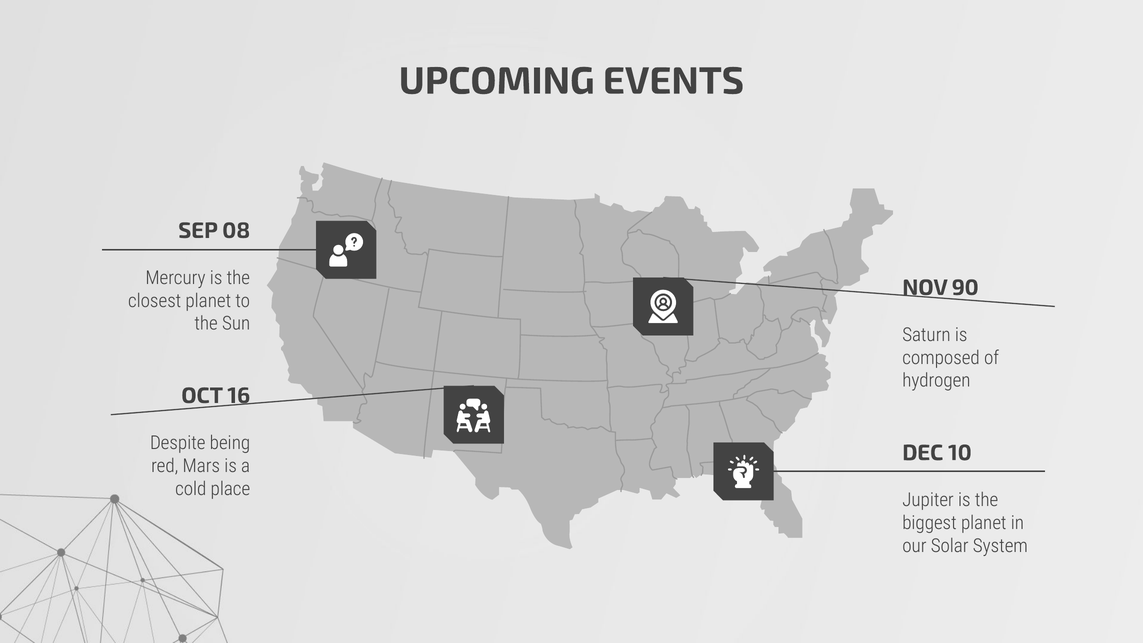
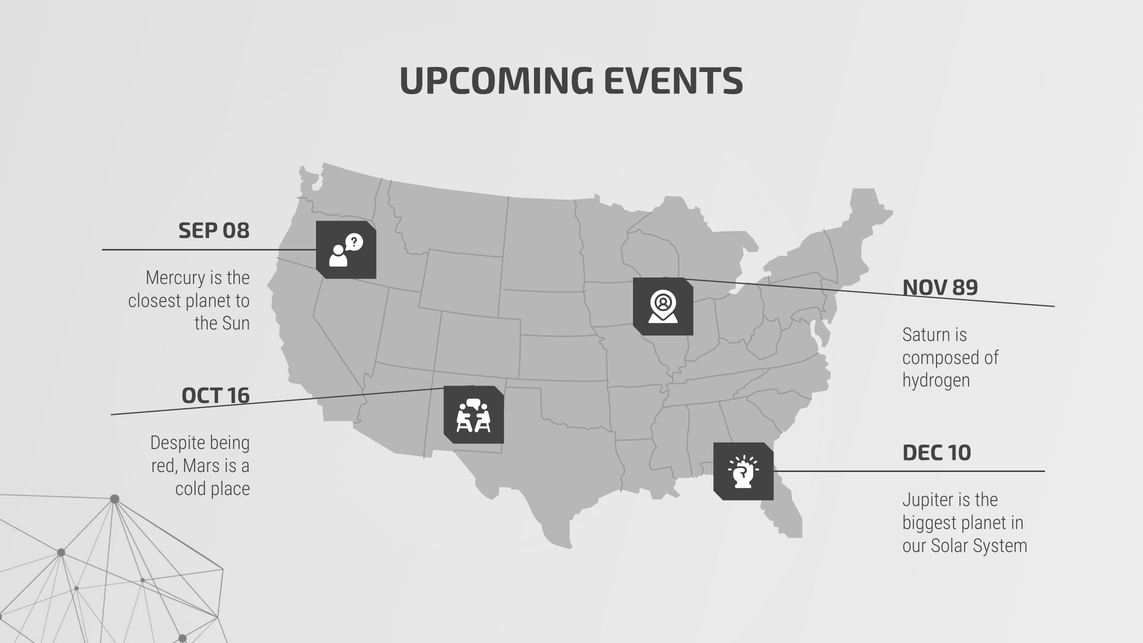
90: 90 -> 89 (965, 288)
